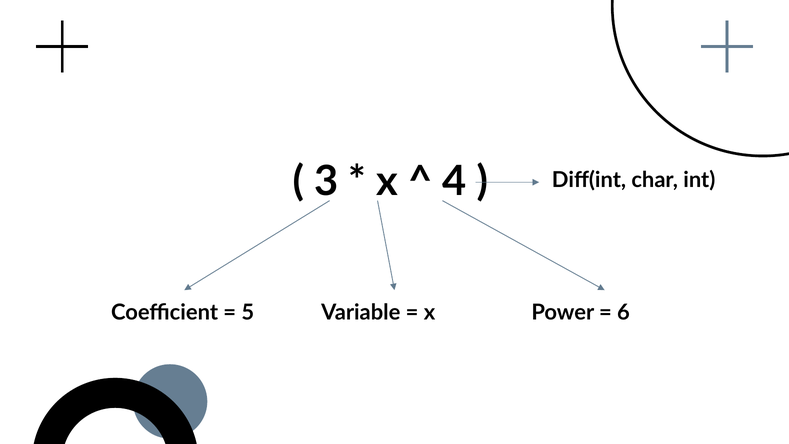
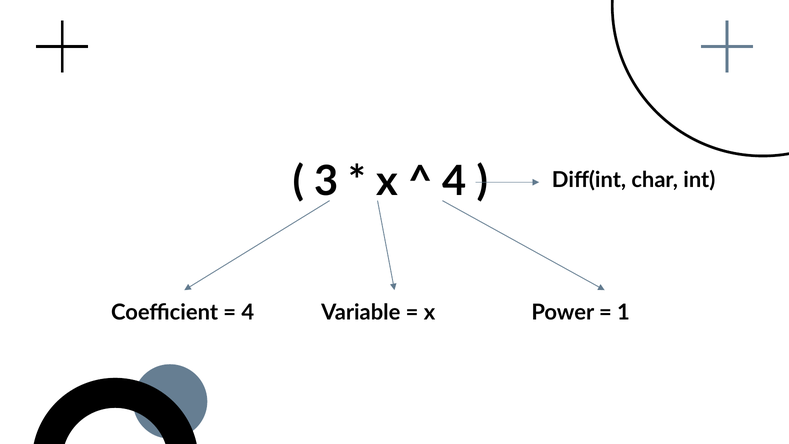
5: 5 -> 4 (248, 313)
6: 6 -> 1 (623, 313)
